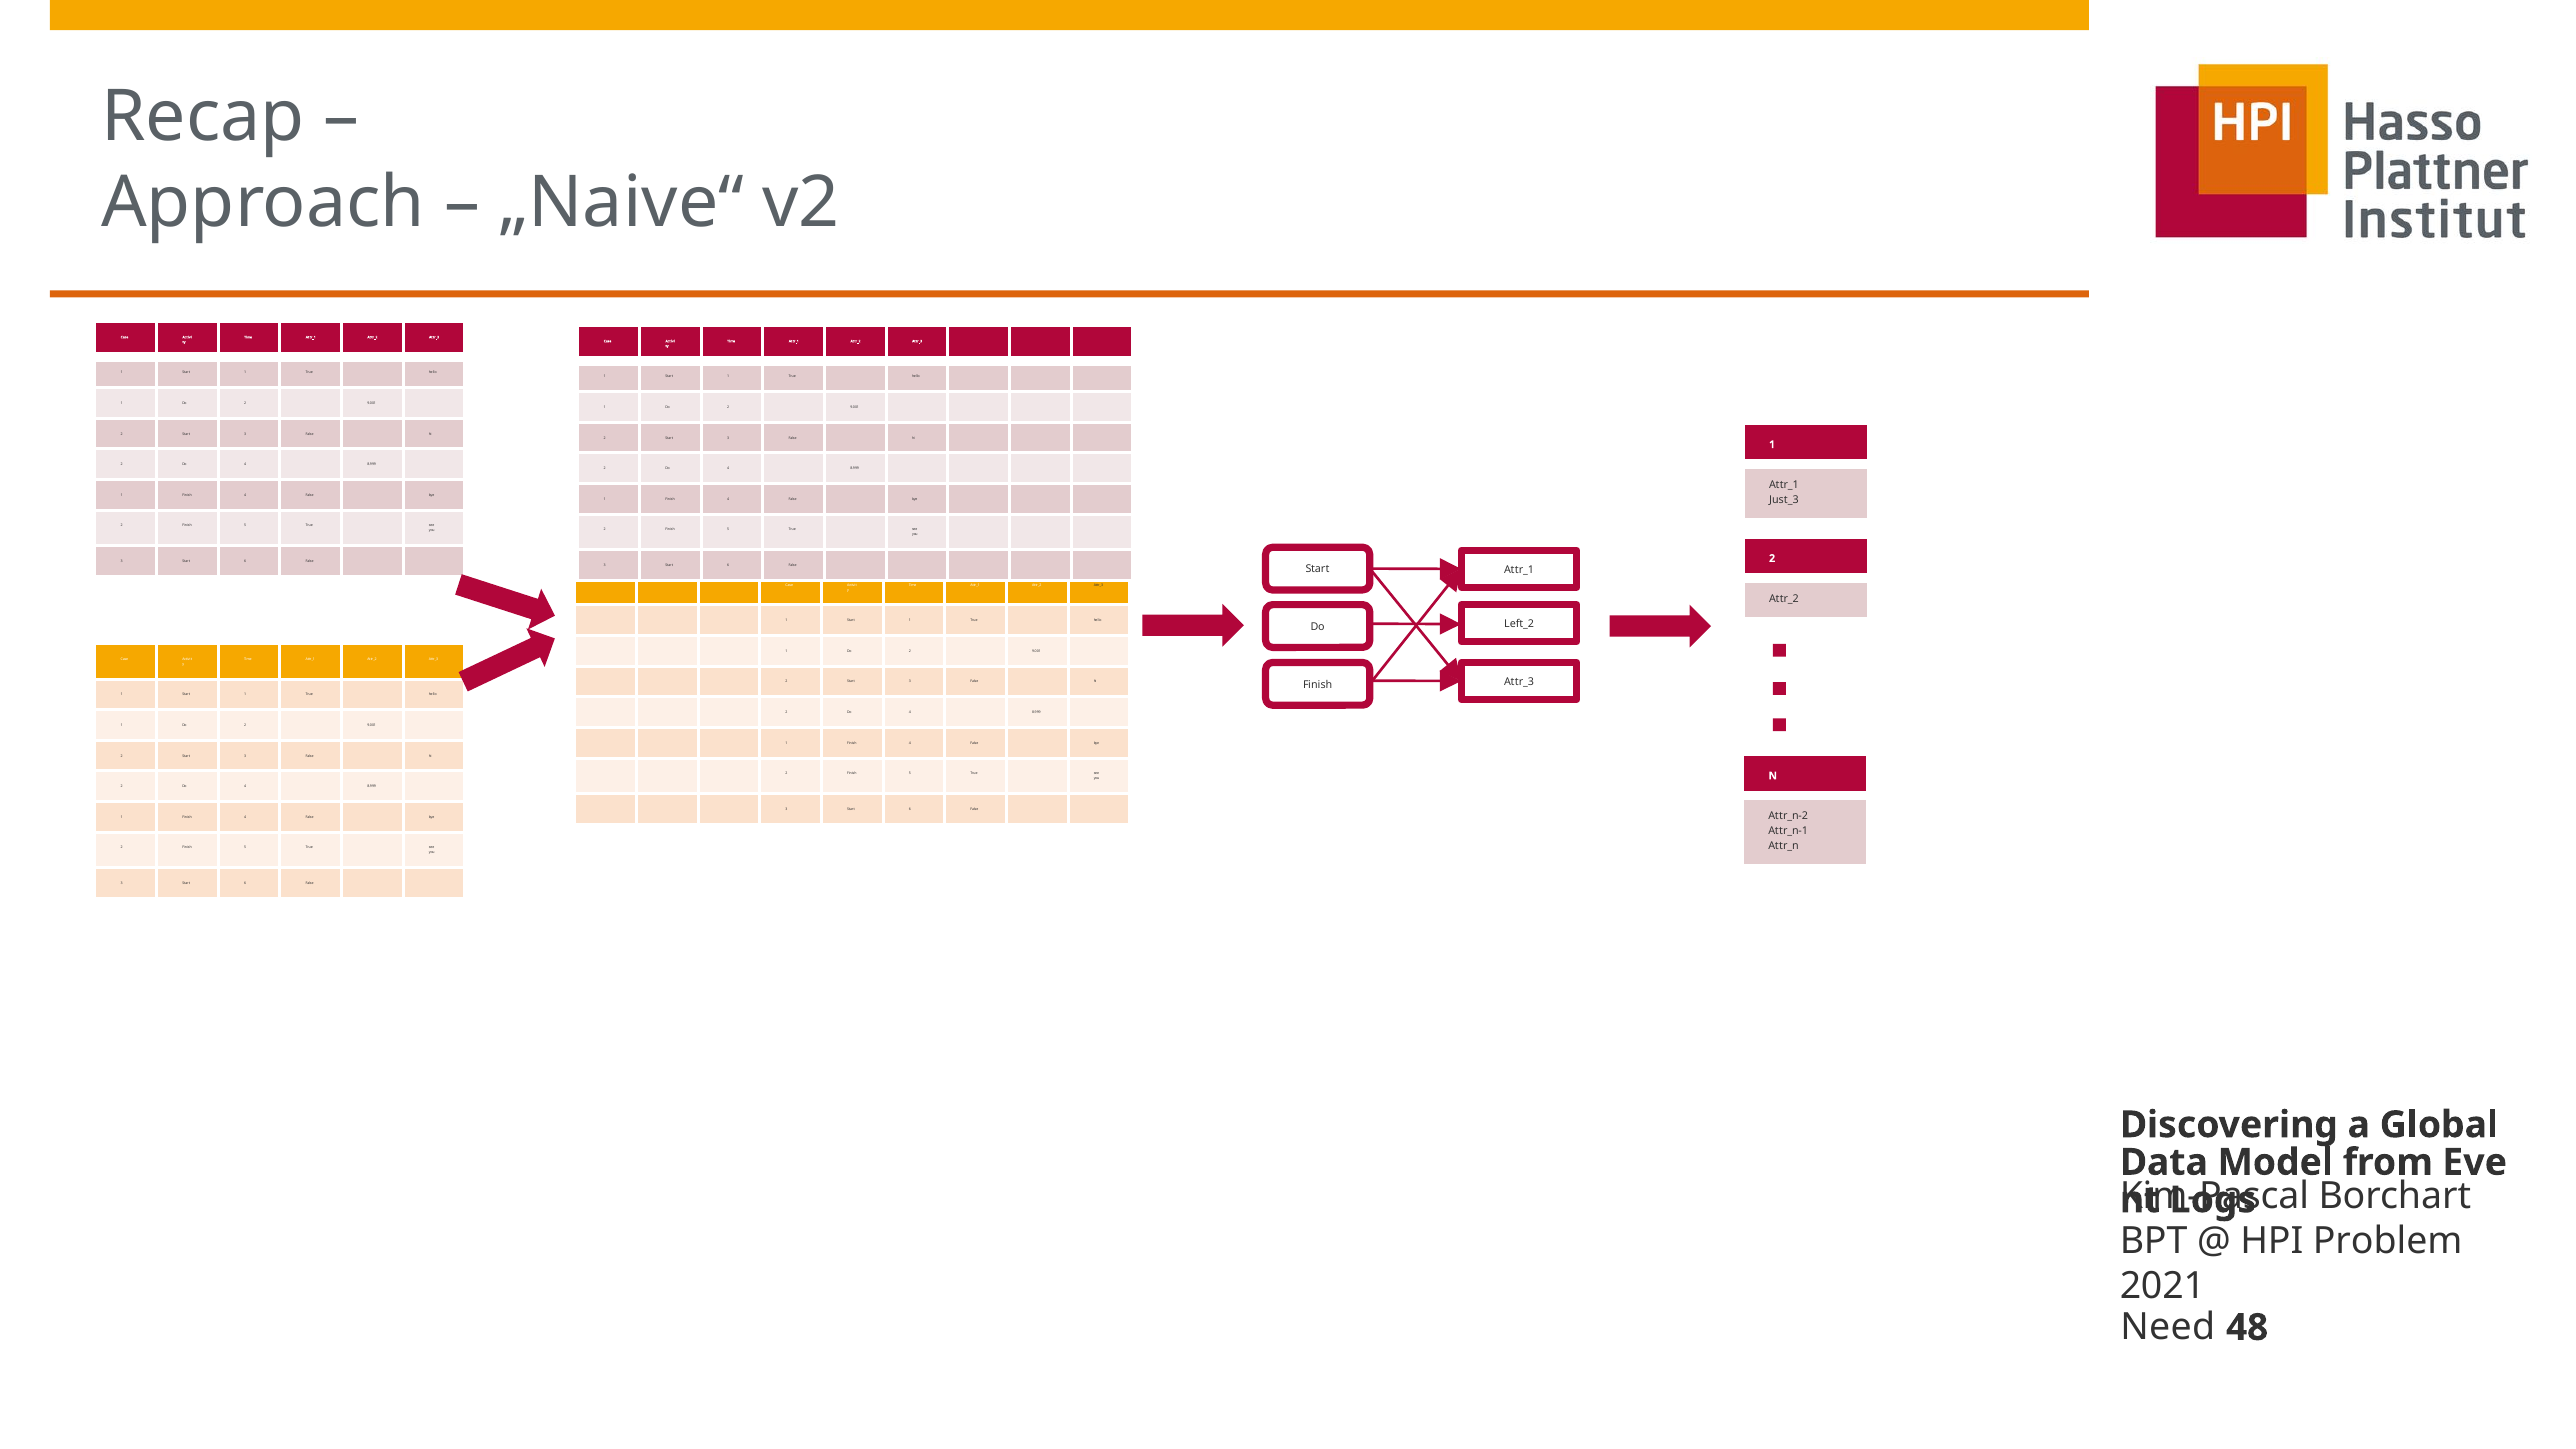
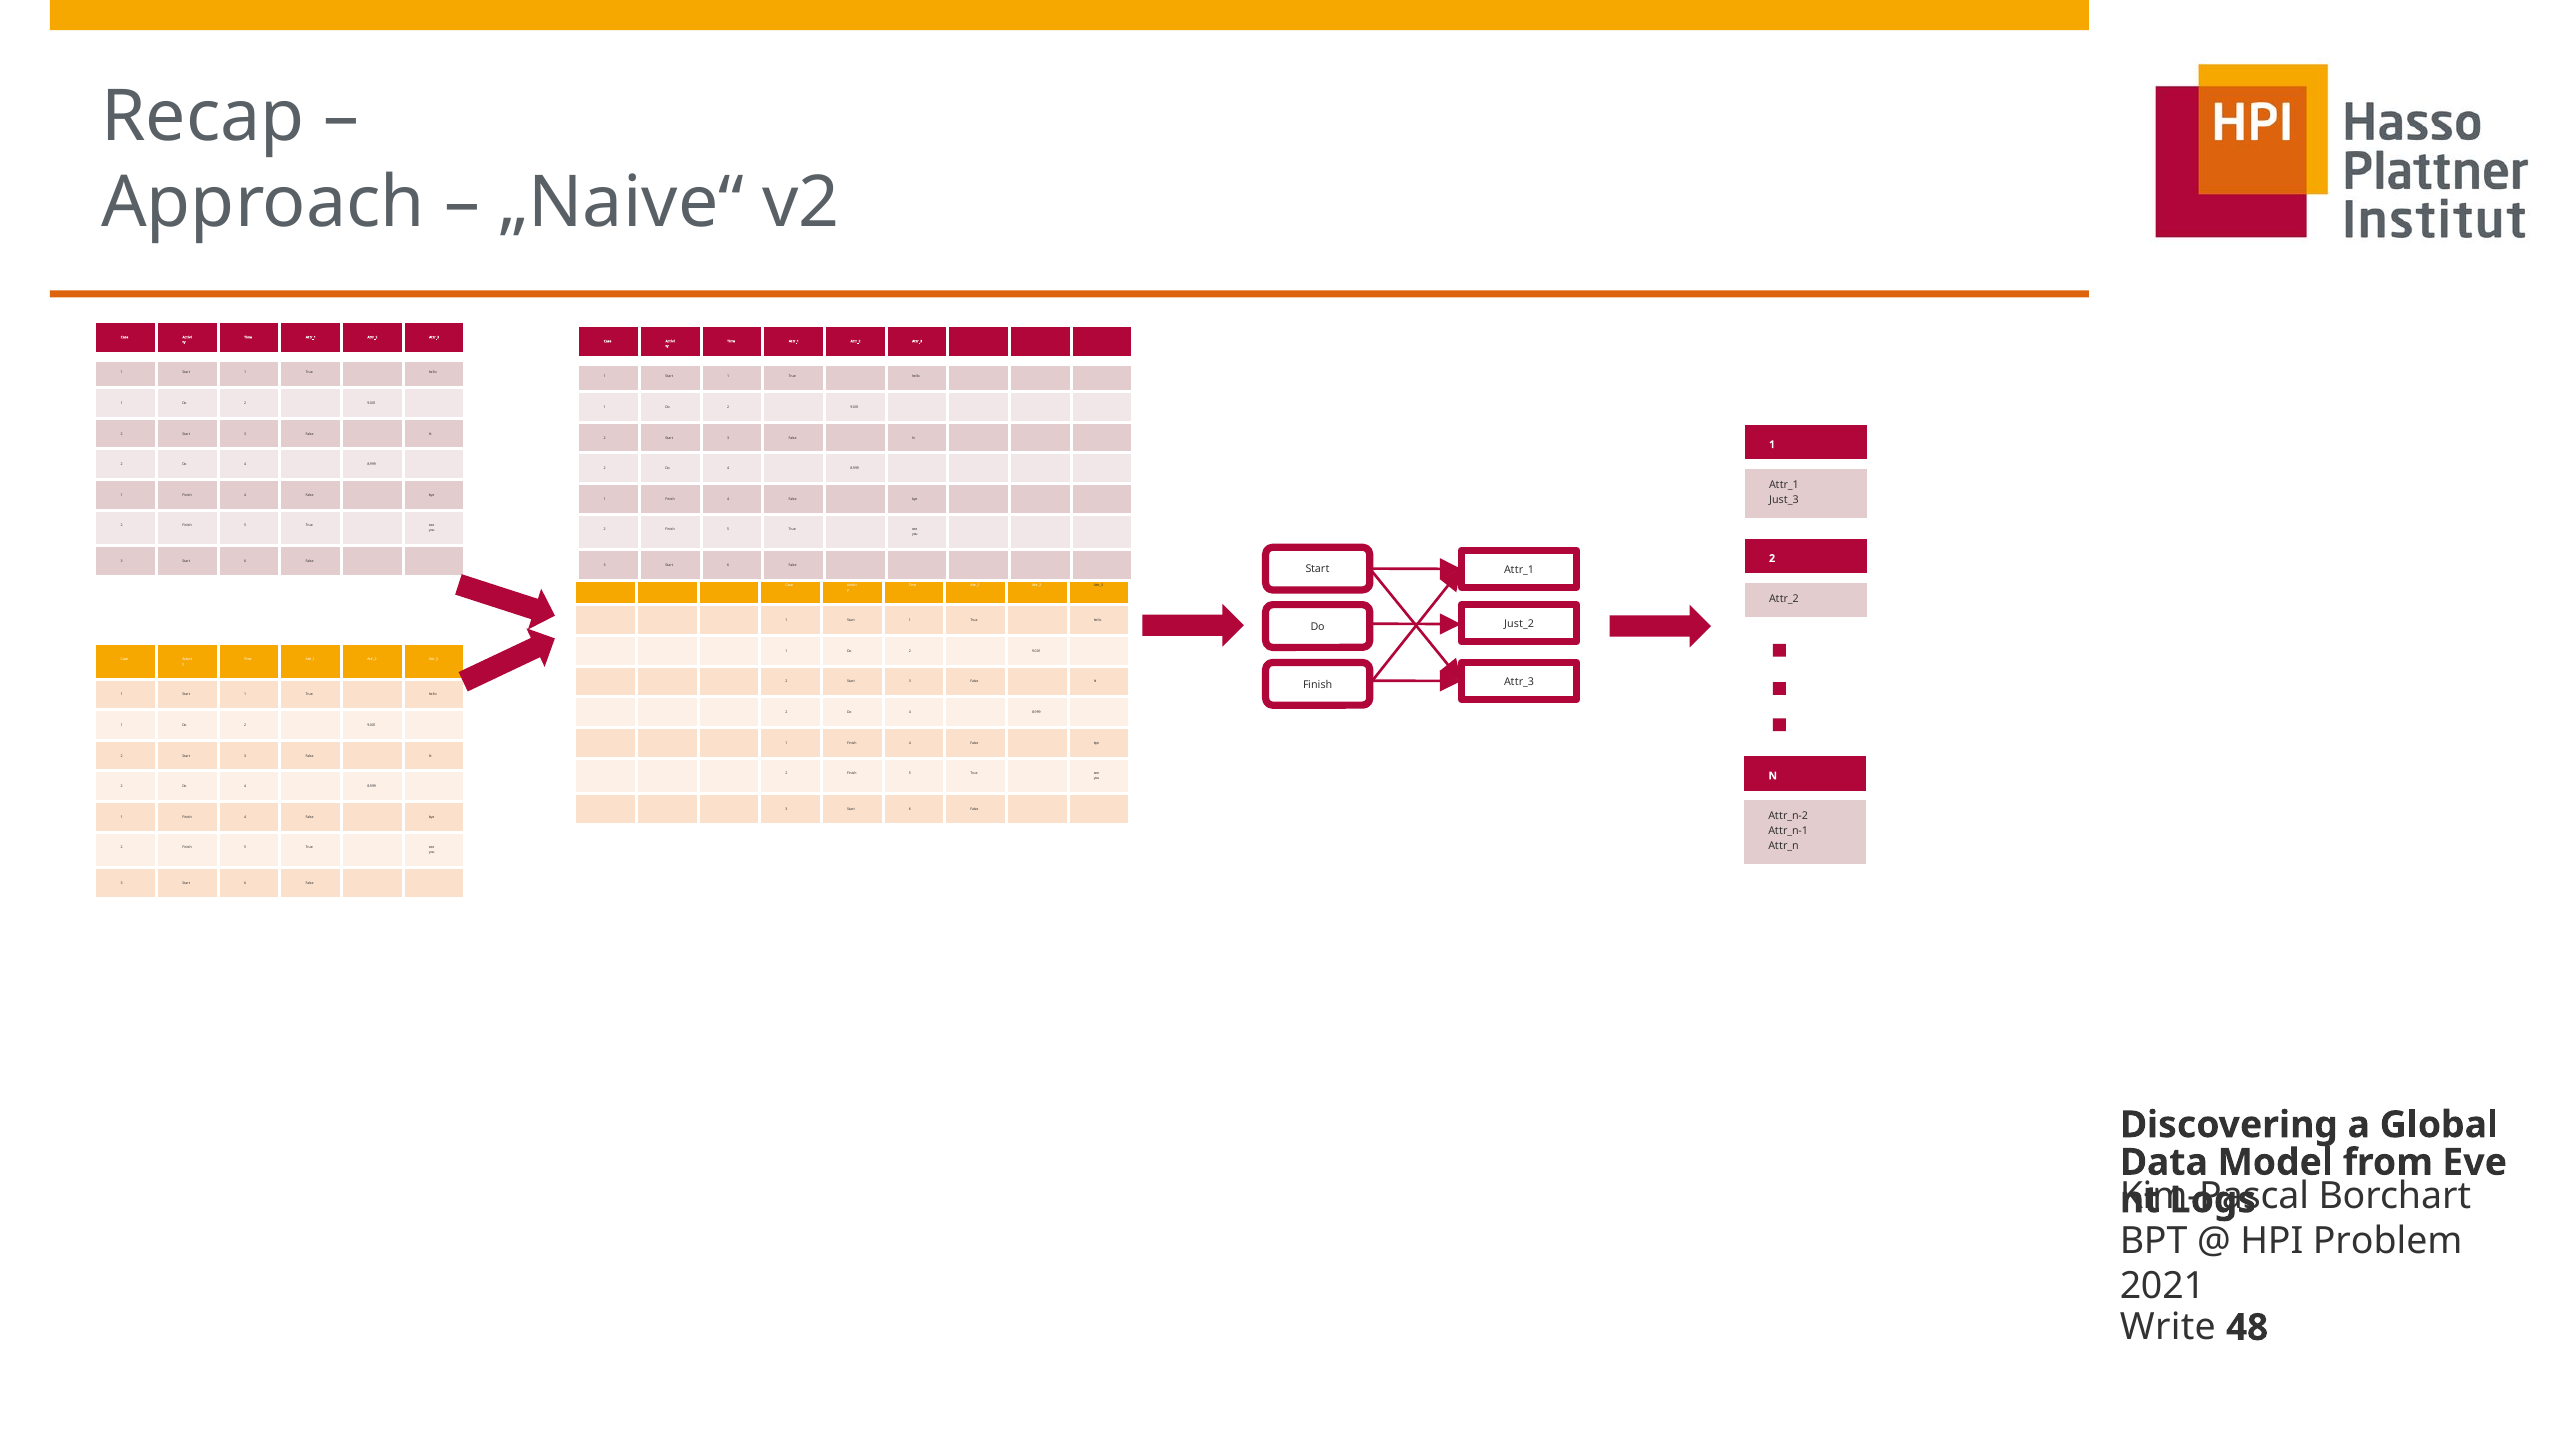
Left_2: Left_2 -> Just_2 (1519, 624)
Need: Need -> Write (2168, 1328)
